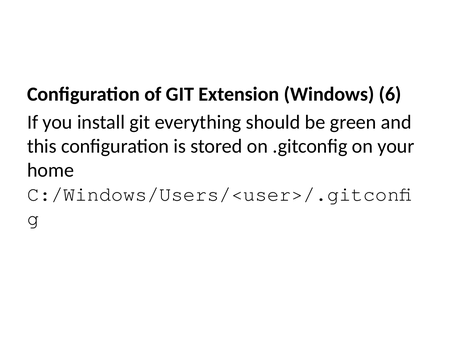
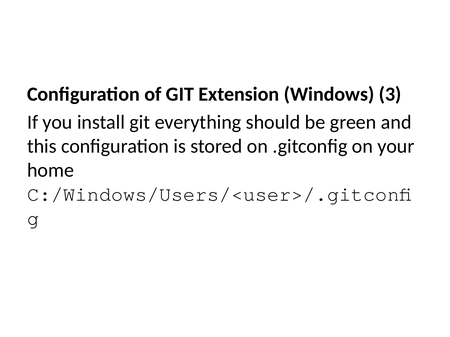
6: 6 -> 3 (390, 94)
